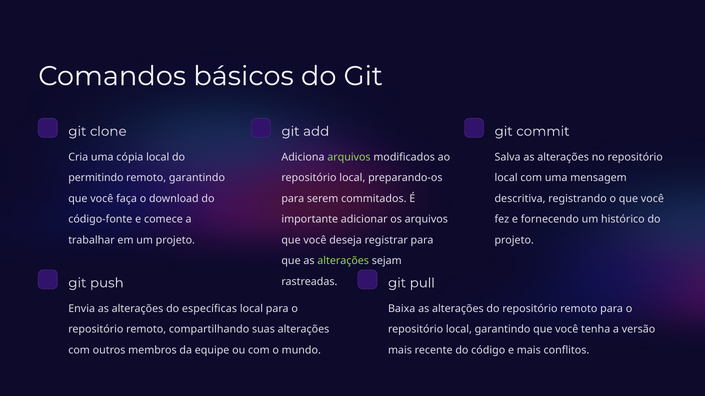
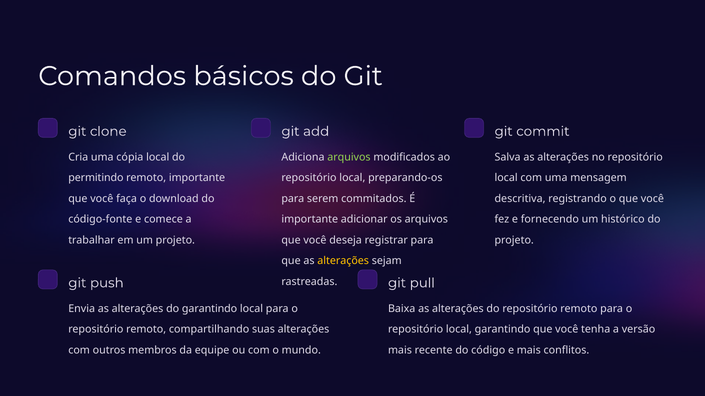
remoto garantindo: garantindo -> importante (197, 178)
alterações colour: light green -> yellow (343, 261)
do específicas: específicas -> garantindo (210, 309)
